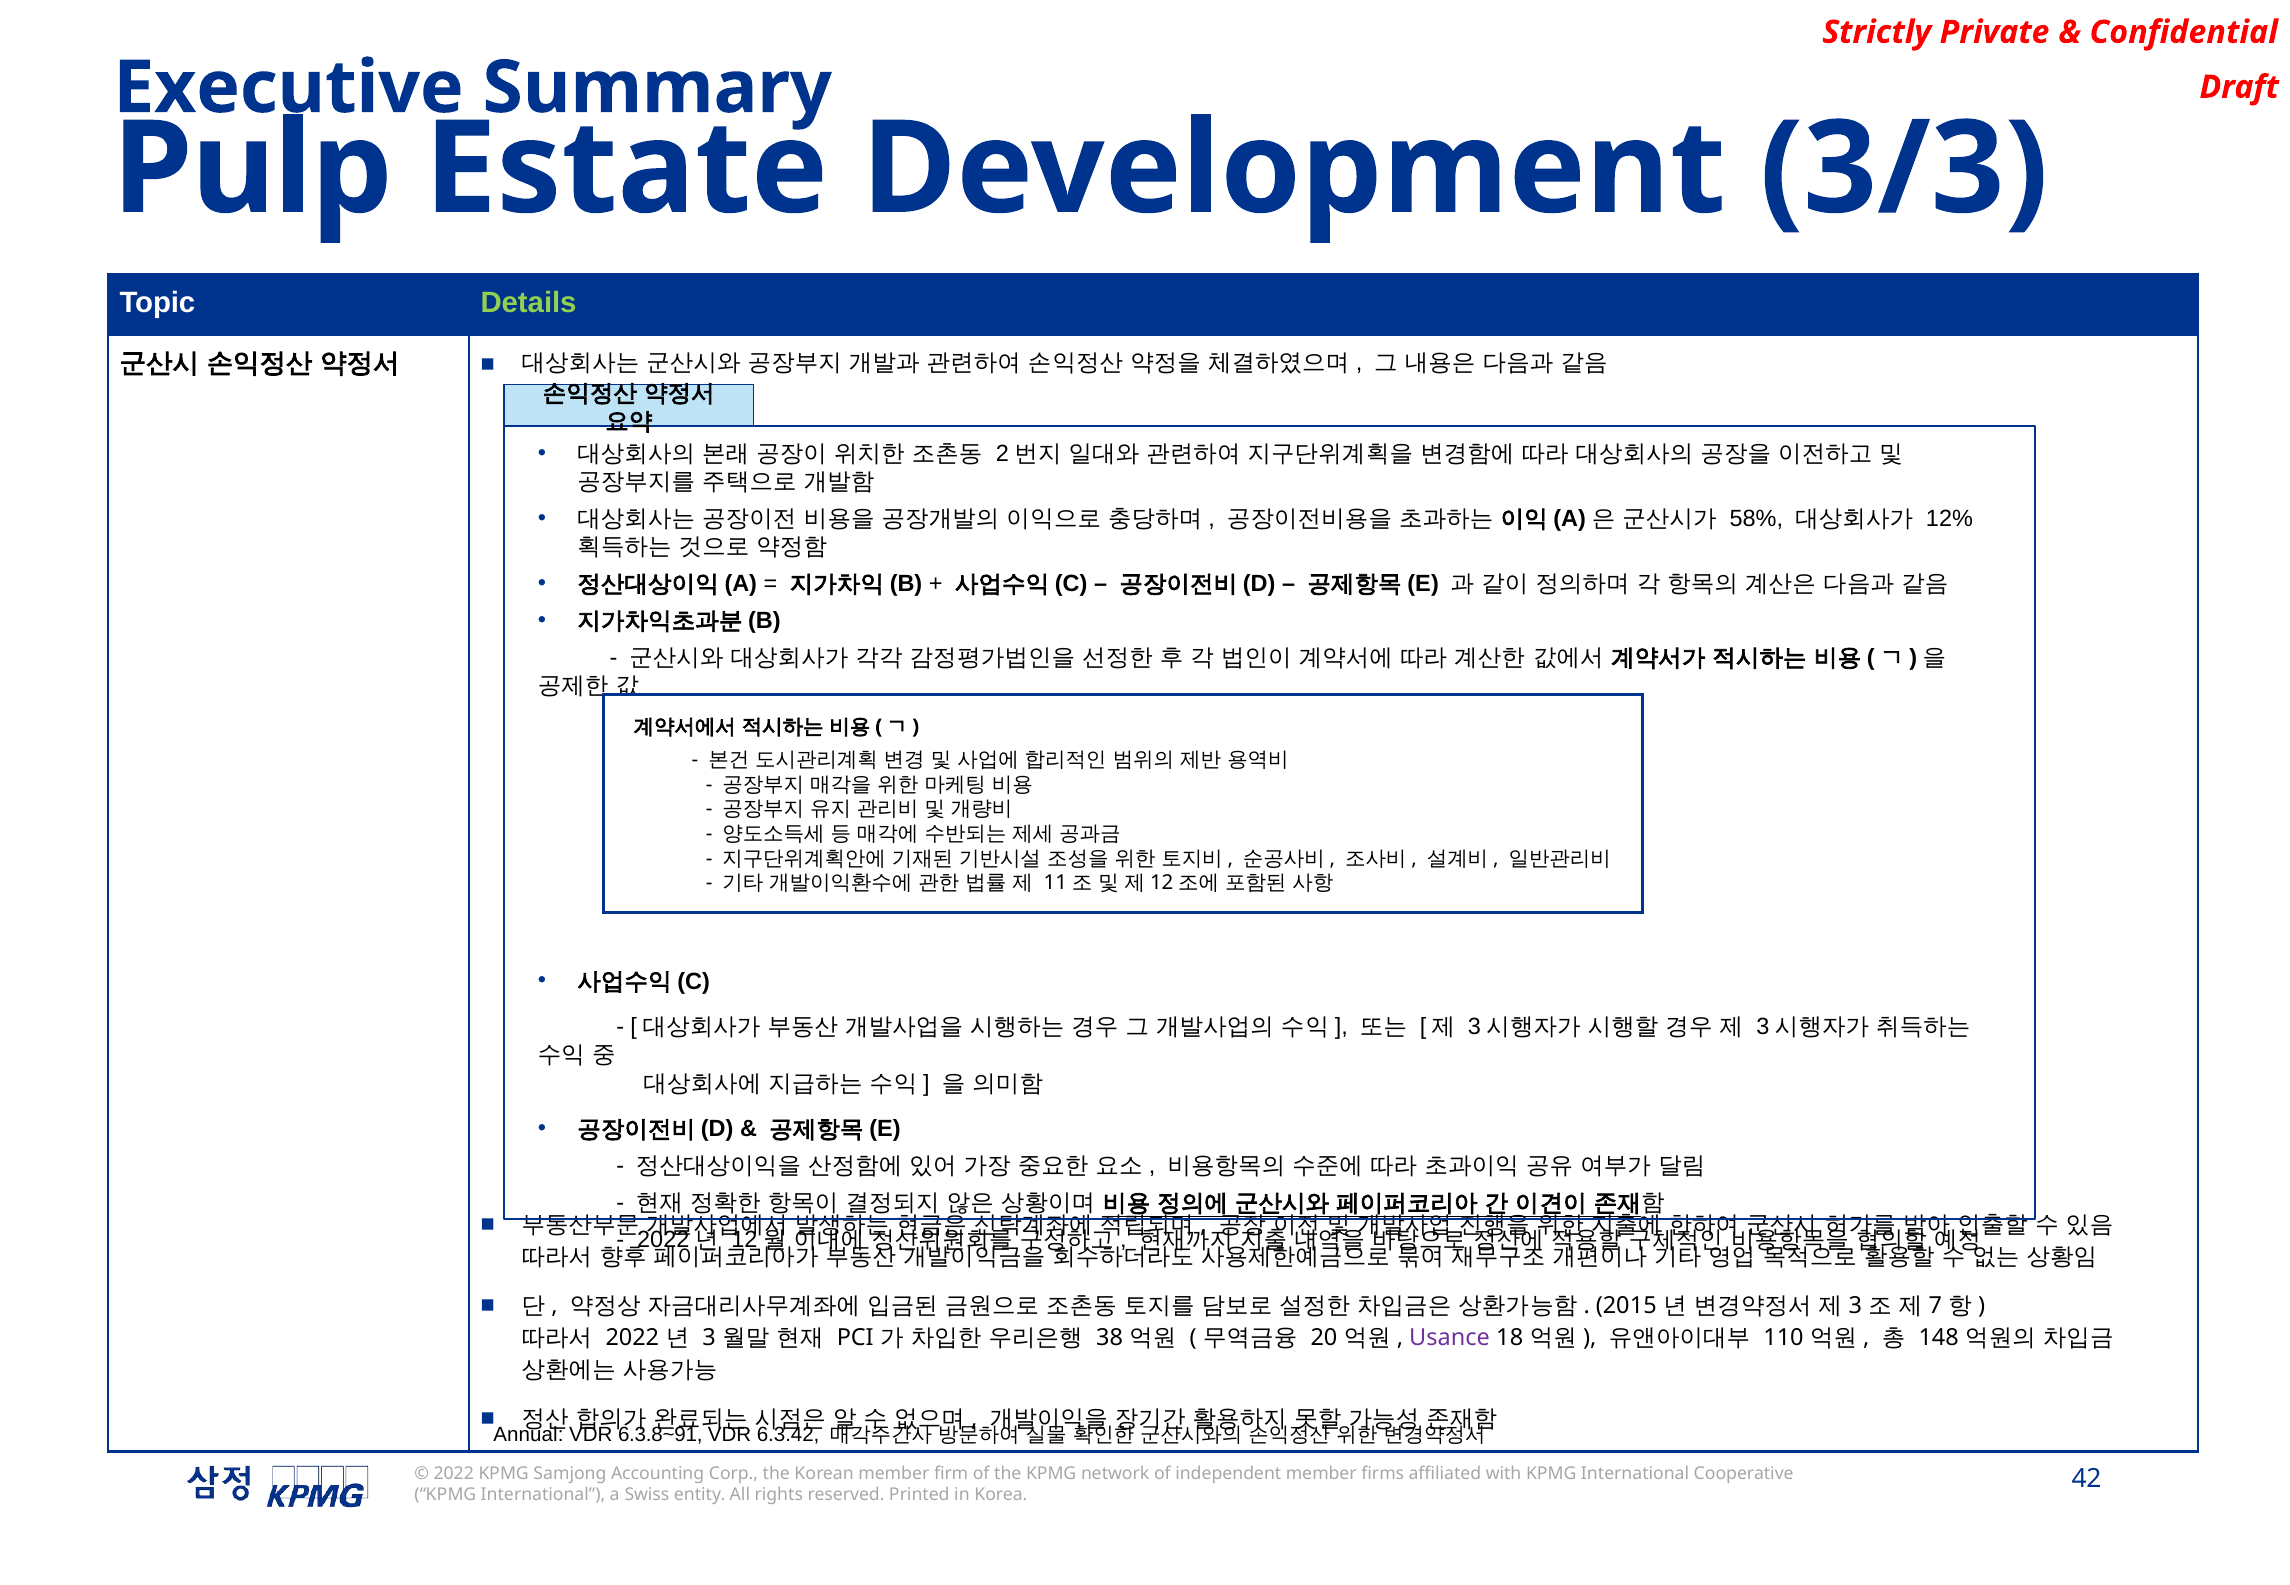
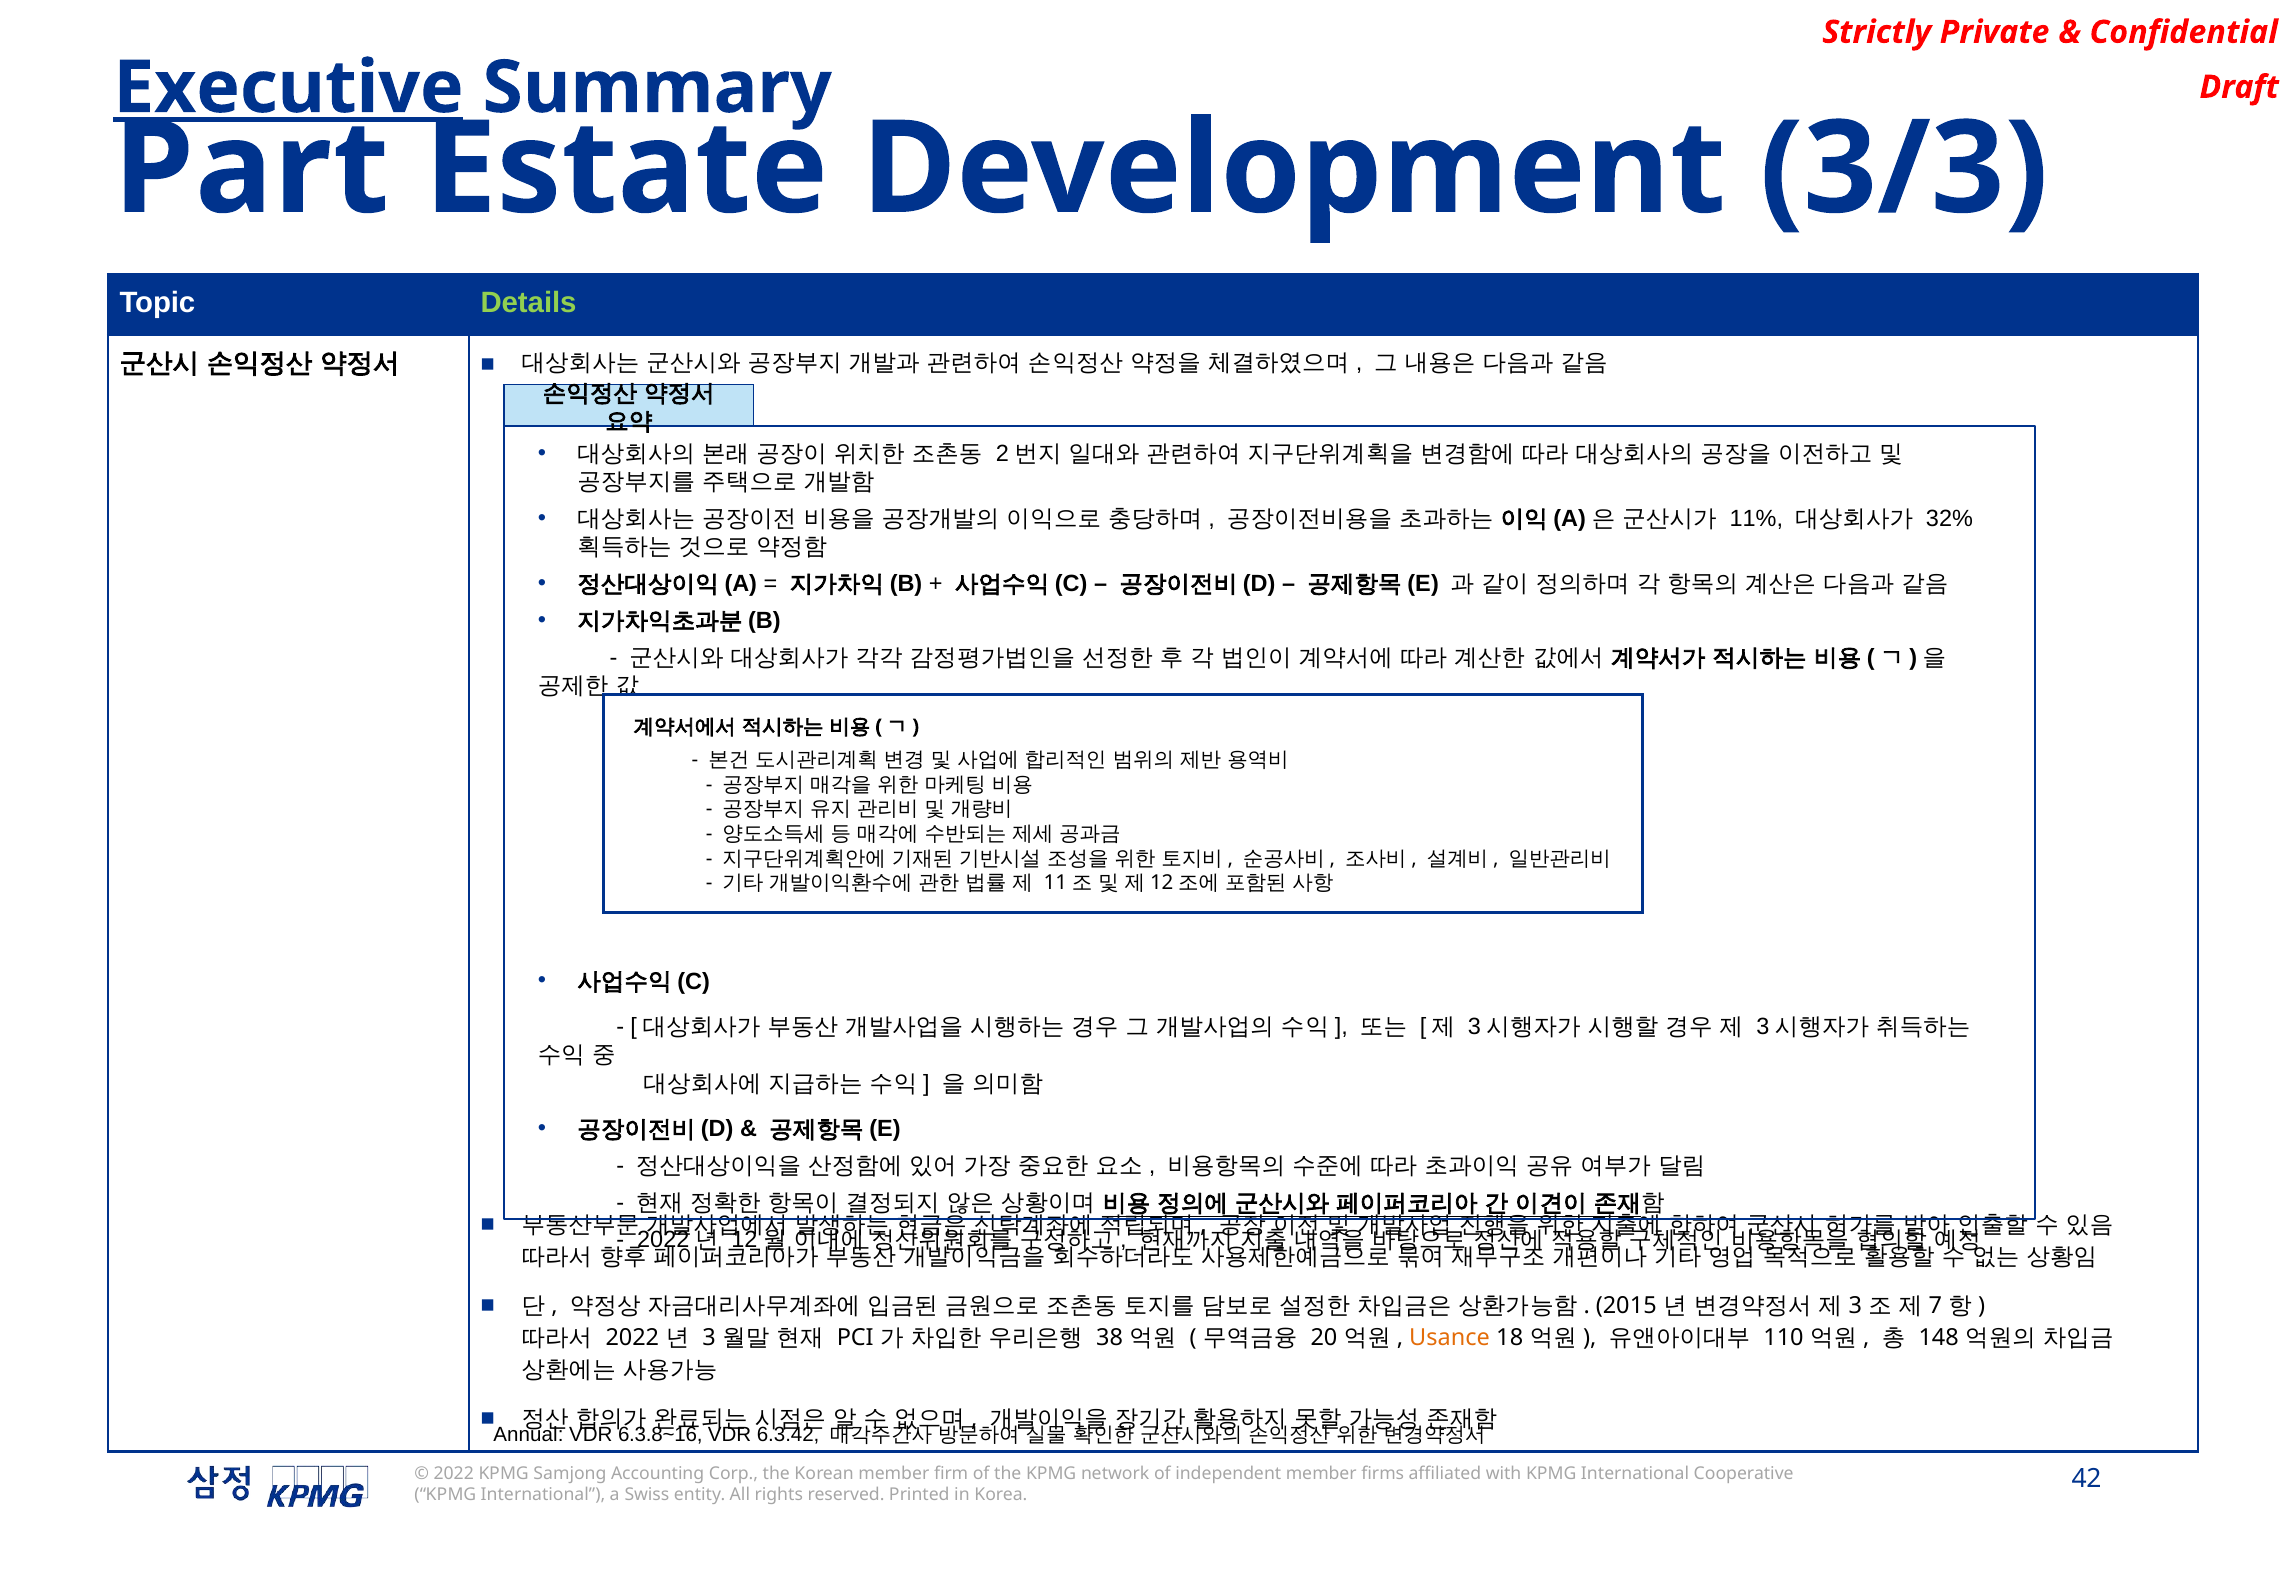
Executive underline: none -> present (288, 88)
Pulp: Pulp -> Part (251, 169)
58%: 58% -> 11% (1756, 519)
12%: 12% -> 32% (1949, 519)
Usance colour: purple -> orange (1450, 1338)
6.3.8~91: 6.3.8~91 -> 6.3.8~16 (660, 1435)
